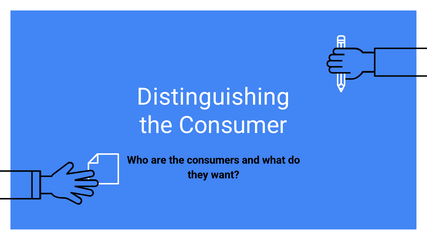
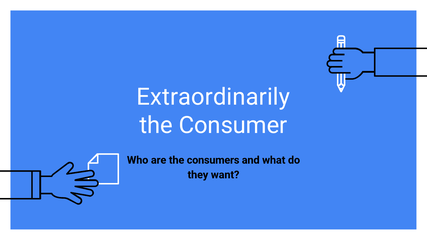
Distinguishing: Distinguishing -> Extraordinarily (213, 97)
